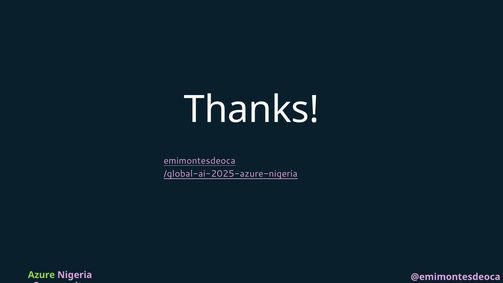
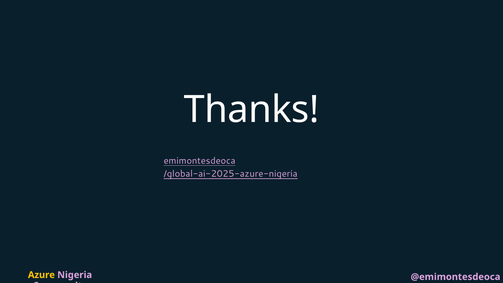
Azure colour: light green -> yellow (41, 275)
